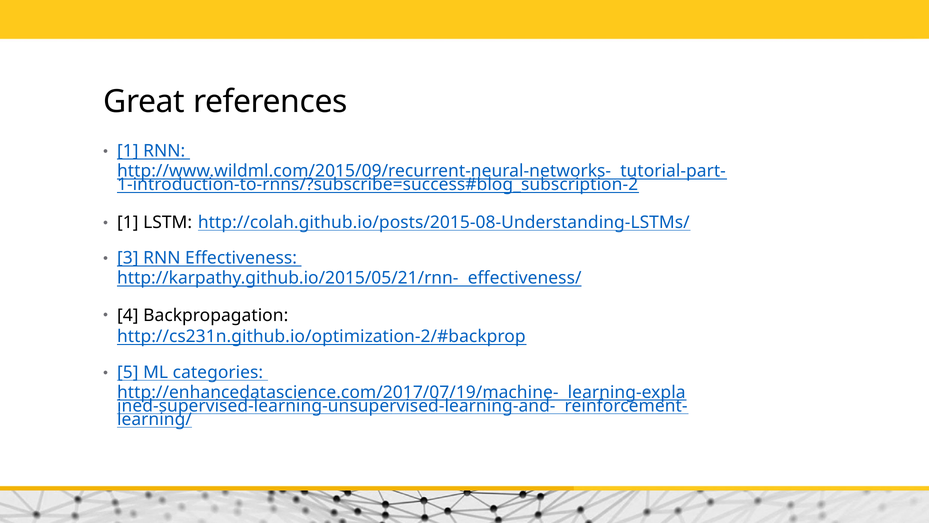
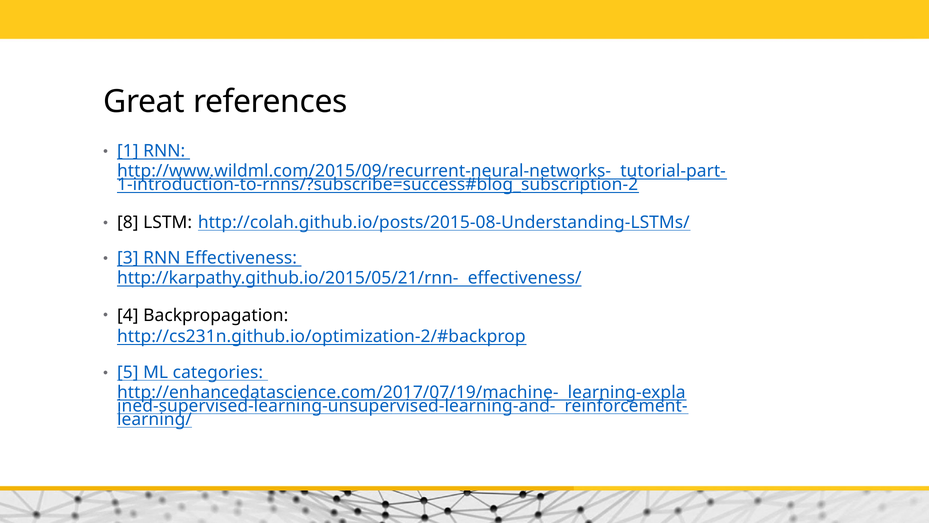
1: 1 -> 8 (128, 222)
